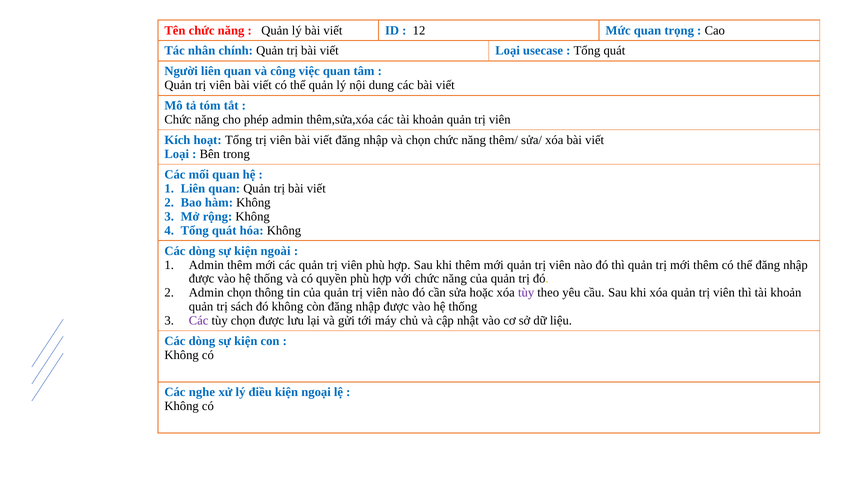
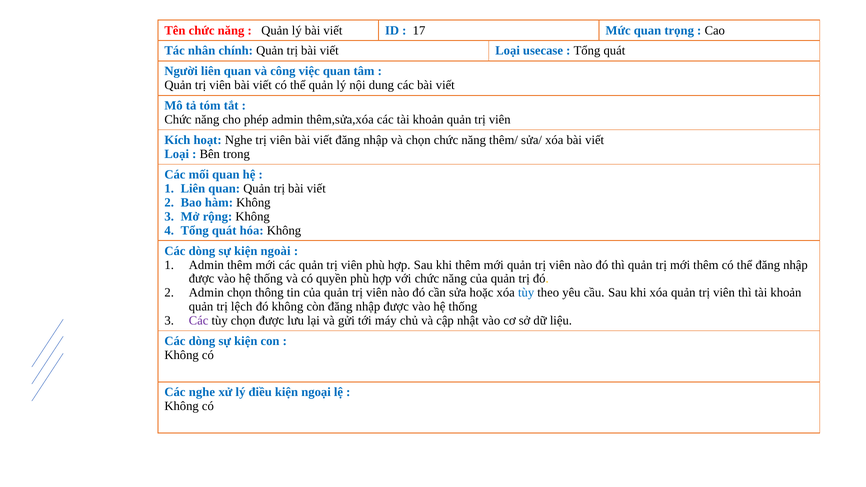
12: 12 -> 17 (419, 30)
hoạt Tổng: Tổng -> Nghe (239, 140)
tùy colour: purple -> blue (526, 293)
sách: sách -> lệch (242, 307)
